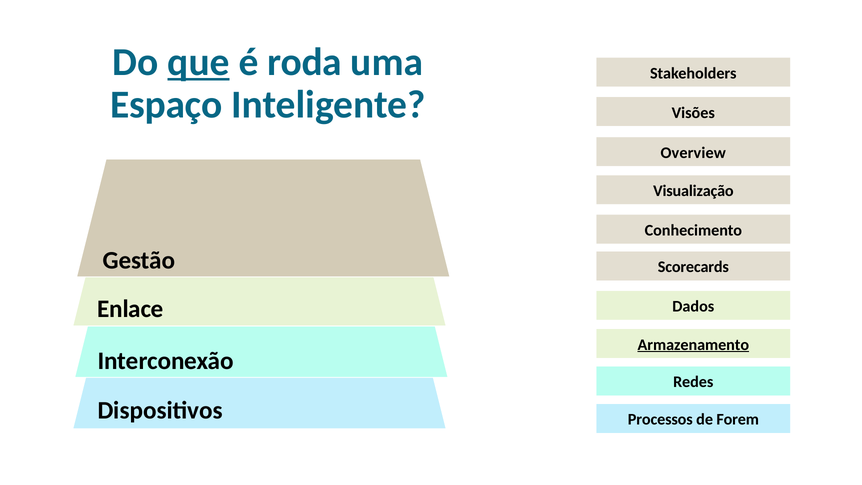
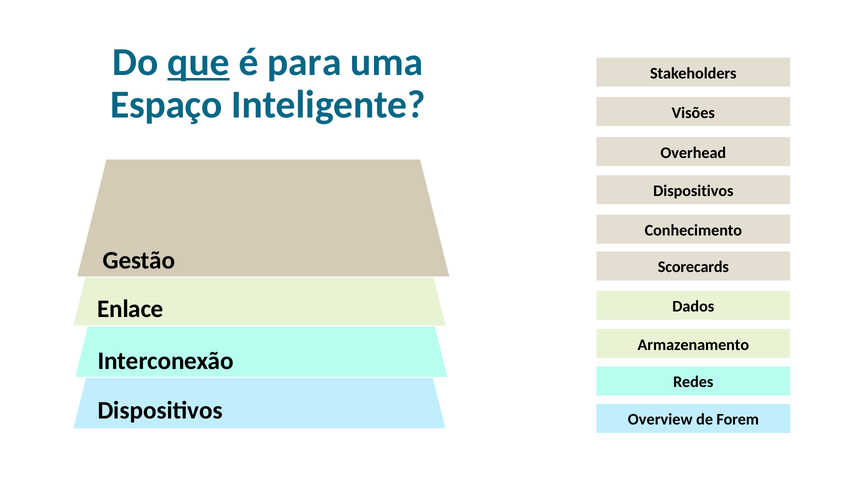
roda: roda -> para (304, 62)
Overview: Overview -> Overhead (693, 153)
Visualização: Visualização -> Dispositivos (693, 191)
Armazenamento underline: present -> none (693, 345)
Processos: Processos -> Overview (660, 419)
